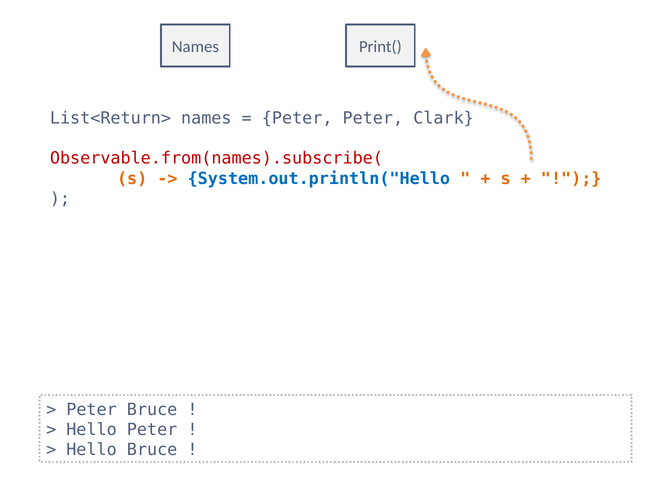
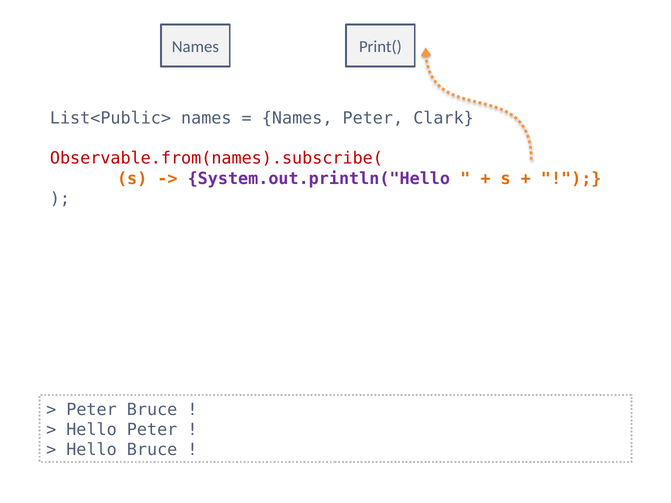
List<Return>: List<Return> -> List<Public> (110, 118)
Peter: Peter -> Names (297, 118)
System.out.println("Hello colour: blue -> purple (319, 179)
